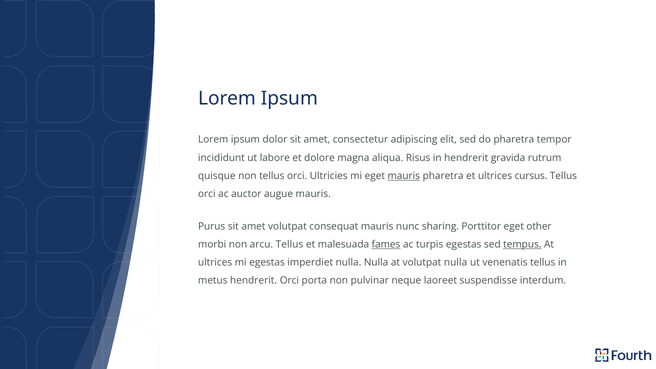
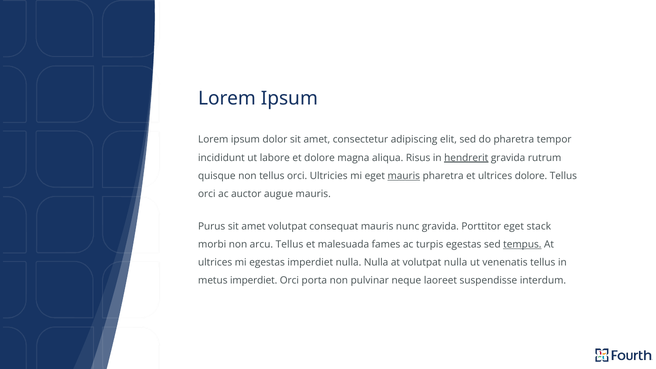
hendrerit underline: none -> present (466, 158)
ultrices cursus: cursus -> dolore (531, 176)
nunc sharing: sharing -> gravida (440, 226)
other: other -> stack (539, 226)
fames underline: present -> none (386, 245)
metus hendrerit: hendrerit -> imperdiet (254, 281)
